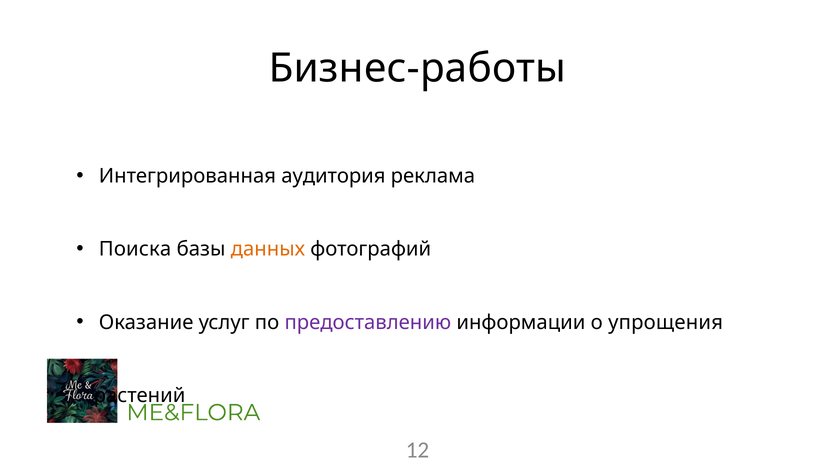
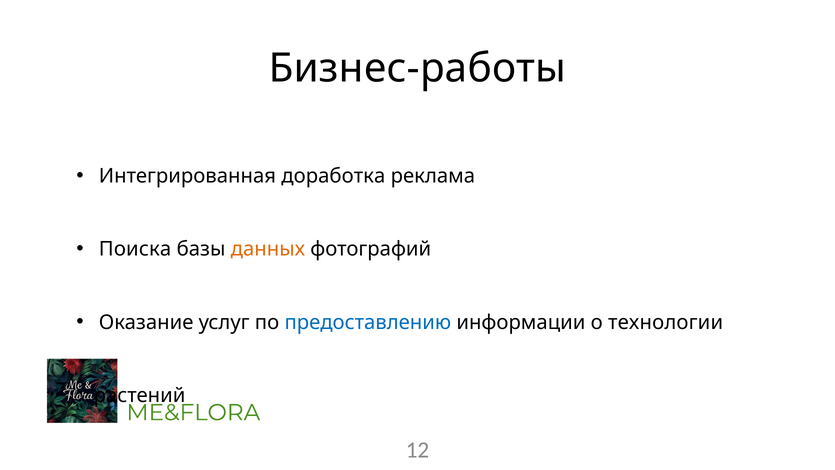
аудитория: аудитория -> доработка (333, 176)
предоставлению colour: purple -> blue (368, 322)
упрощения: упрощения -> технологии (666, 322)
